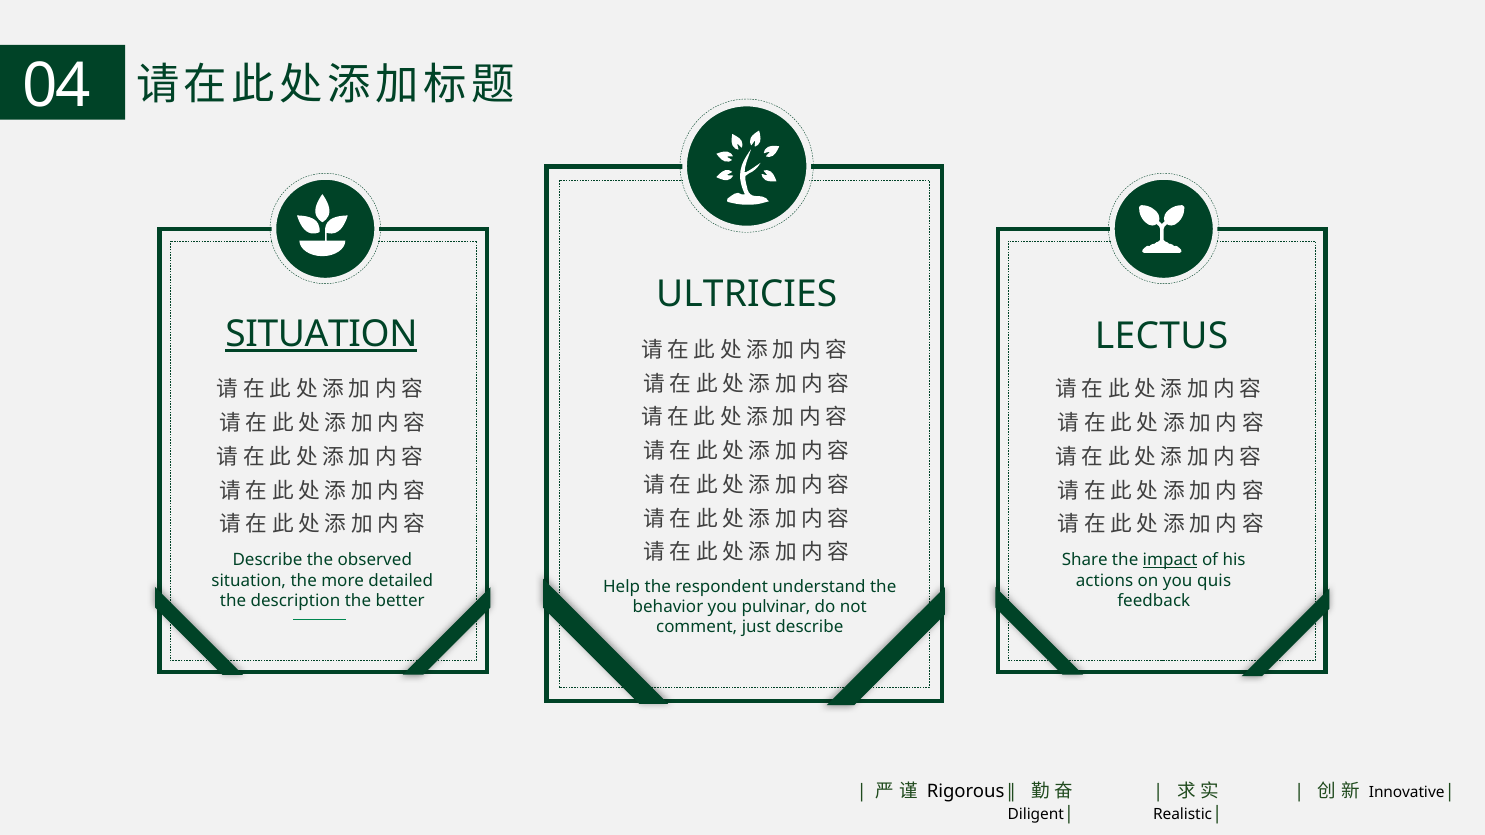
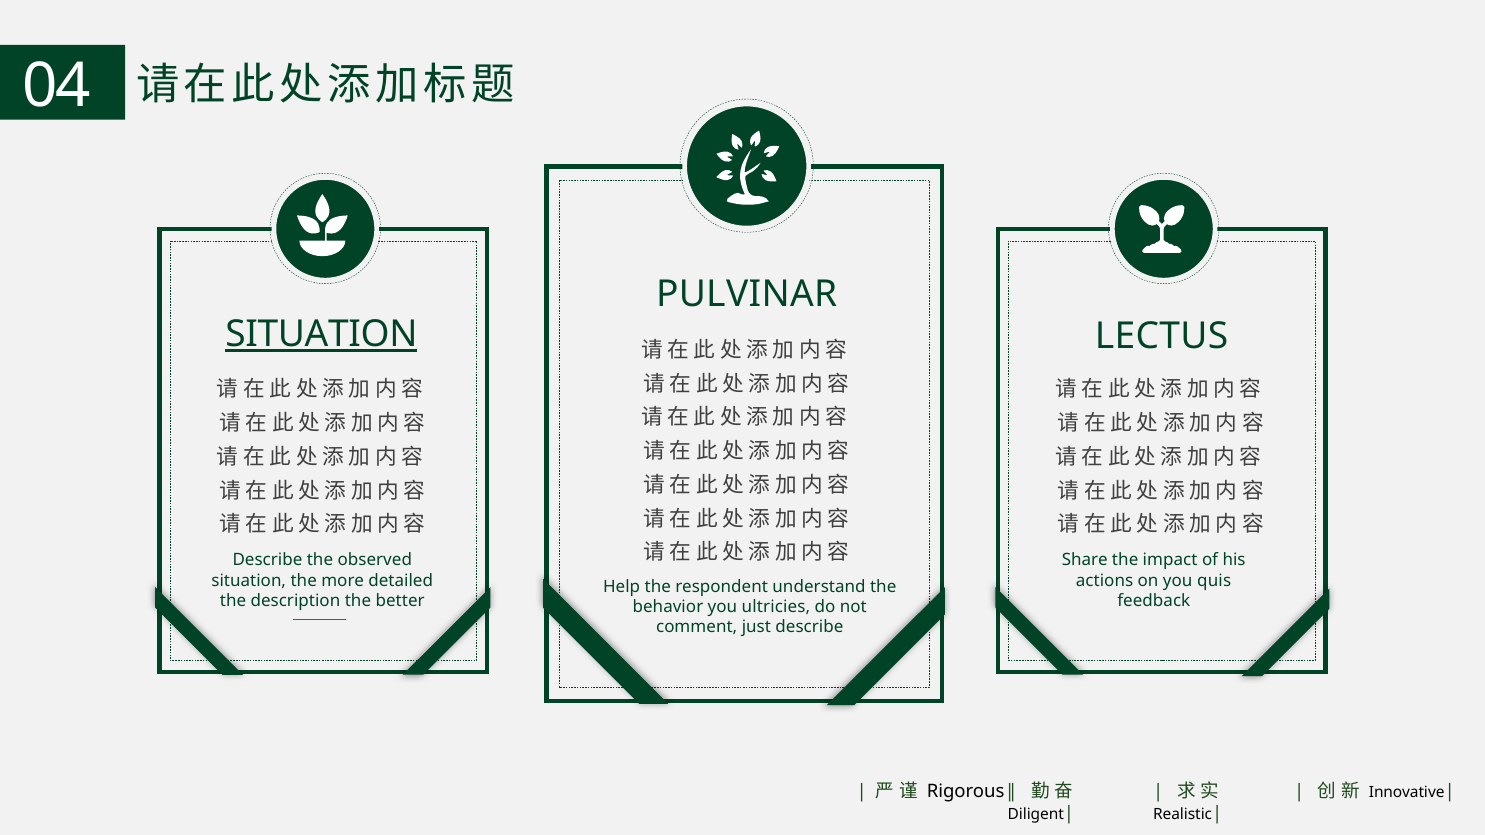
ULTRICIES: ULTRICIES -> PULVINAR (747, 294)
impact underline: present -> none (1170, 560)
pulvinar: pulvinar -> ultricies (776, 607)
